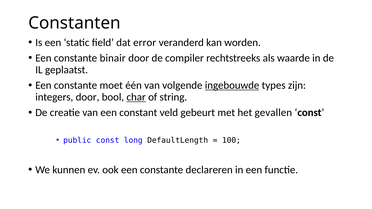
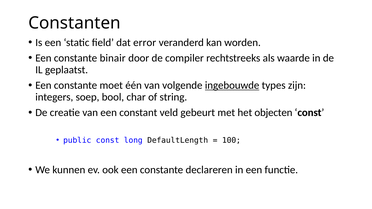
integers door: door -> soep (88, 97)
char underline: present -> none (136, 97)
gevallen: gevallen -> objecten (273, 113)
